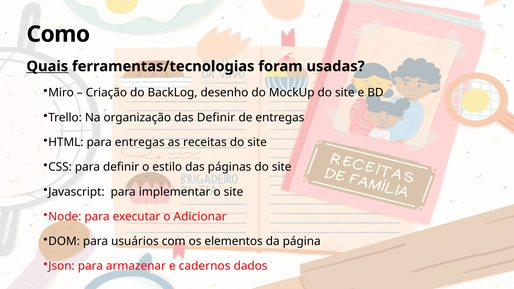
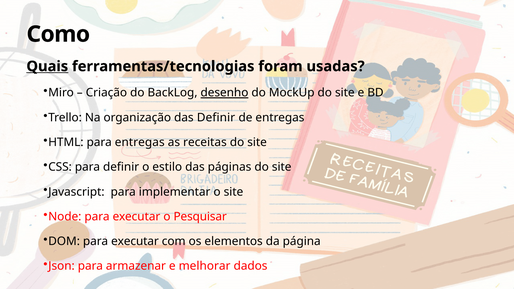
desenho underline: none -> present (224, 93)
Adicionar: Adicionar -> Pesquisar (200, 217)
DOM para usuários: usuários -> executar (135, 241)
cadernos: cadernos -> melhorar (205, 266)
